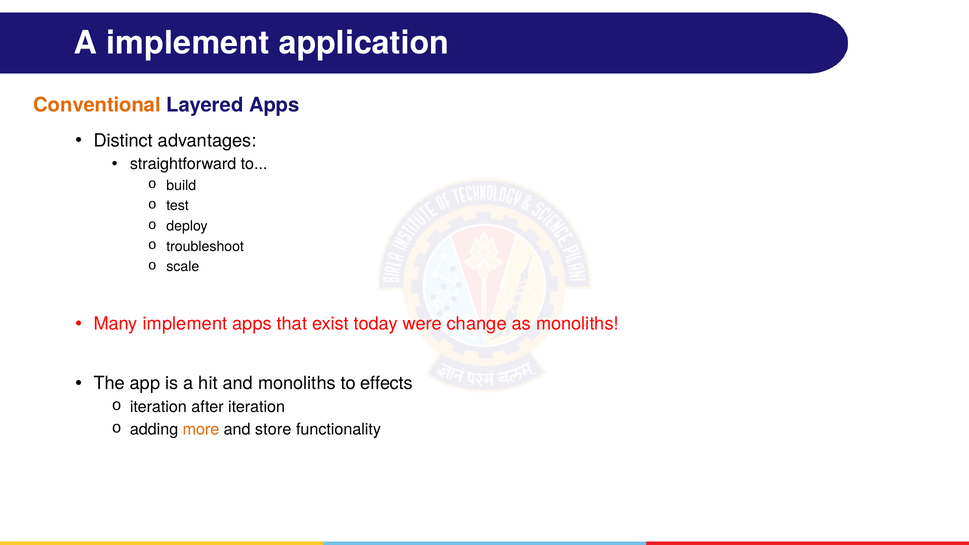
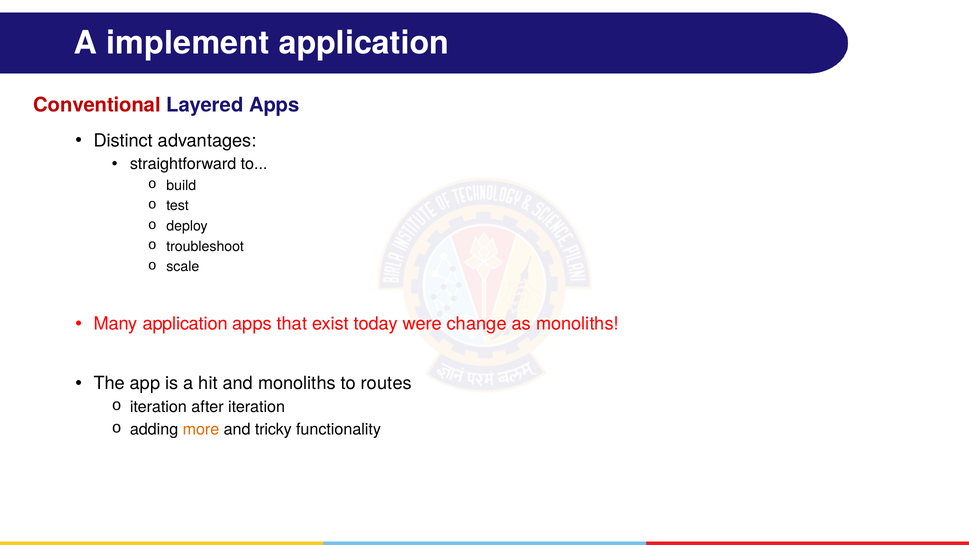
Conventional colour: orange -> red (97, 105)
Many implement: implement -> application (185, 324)
effects: effects -> routes (386, 383)
store: store -> tricky (273, 429)
